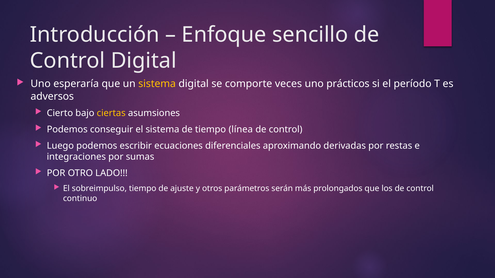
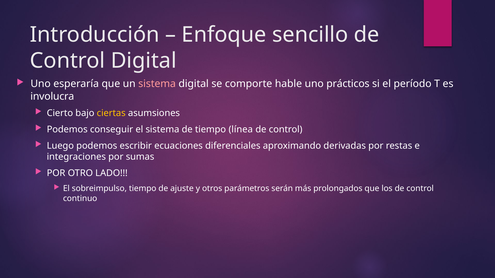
sistema colour: yellow -> pink (157, 84)
veces: veces -> hable (288, 84)
adversos: adversos -> involucra (52, 96)
